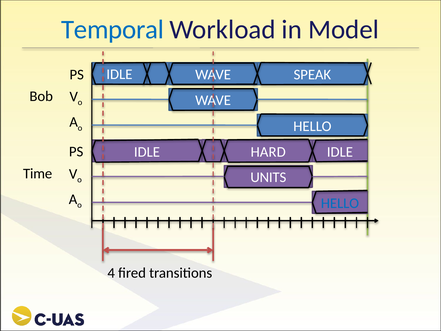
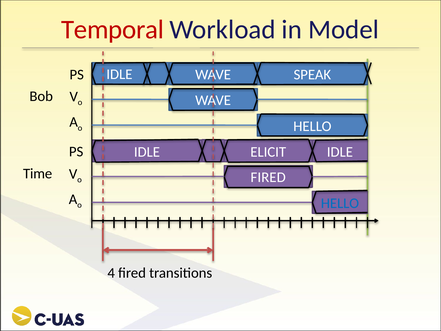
Temporal colour: blue -> red (113, 29)
HARD: HARD -> ELICIT (268, 152)
UNITS: UNITS -> FIRED (268, 177)
